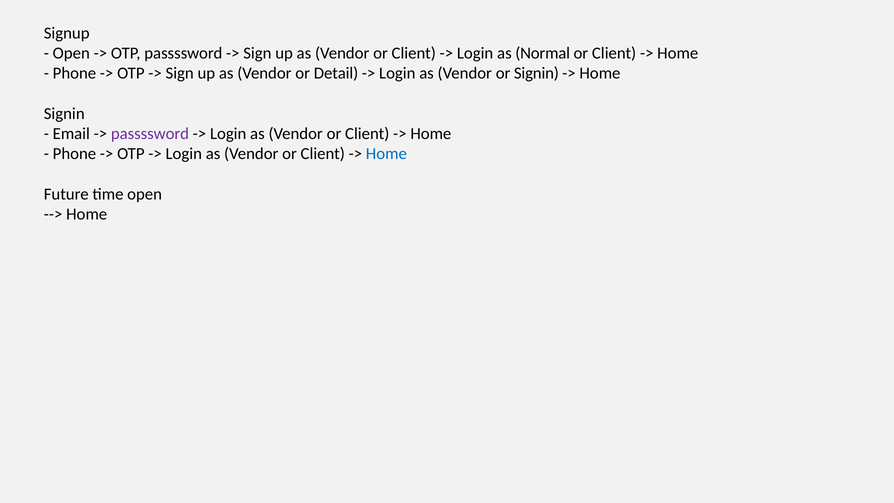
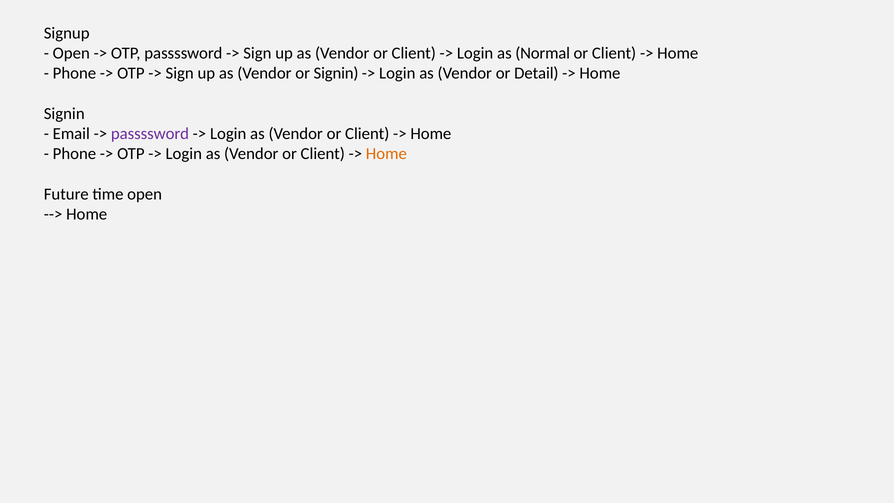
or Detail: Detail -> Signin (336, 73)
or Signin: Signin -> Detail (536, 73)
Home colour: blue -> orange (386, 154)
